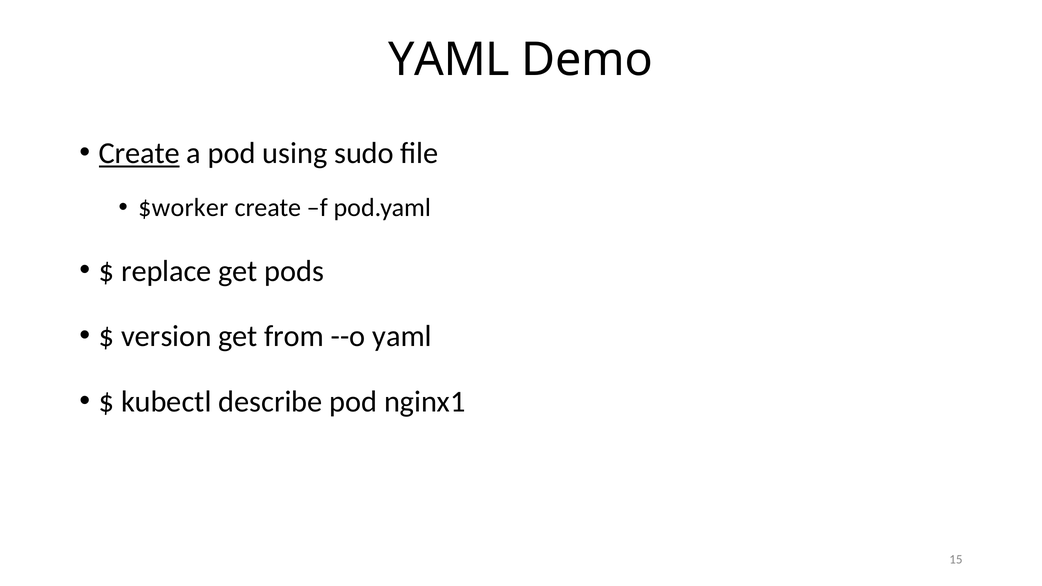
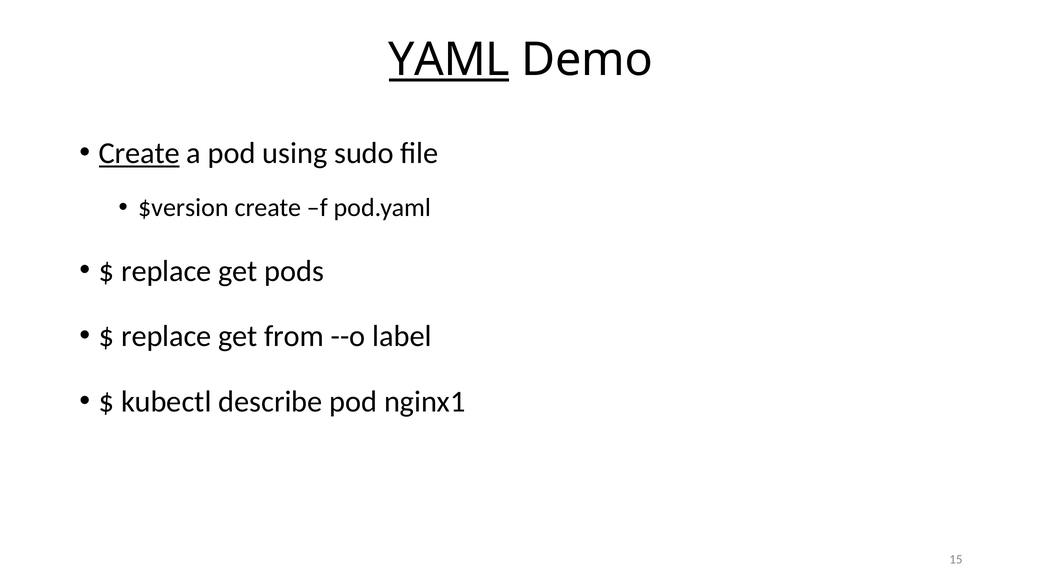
YAML underline: none -> present (449, 60)
$worker: $worker -> $version (183, 208)
version: version -> replace (166, 337)
--o yaml: yaml -> label (402, 337)
